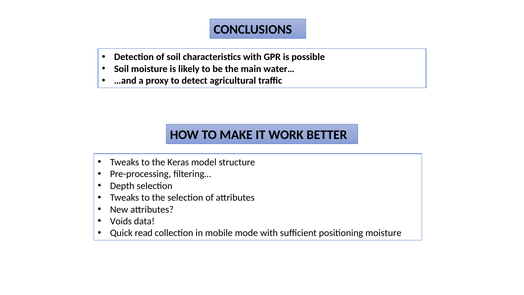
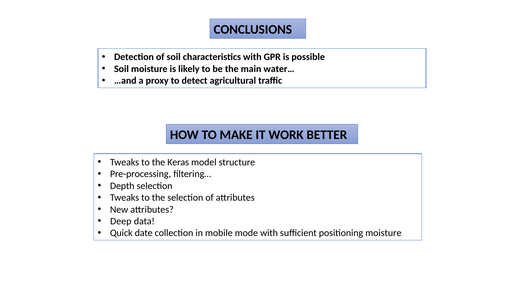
Voids: Voids -> Deep (121, 221)
read: read -> date (144, 233)
